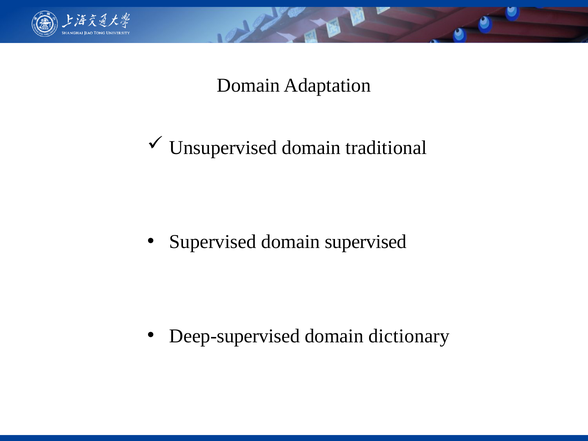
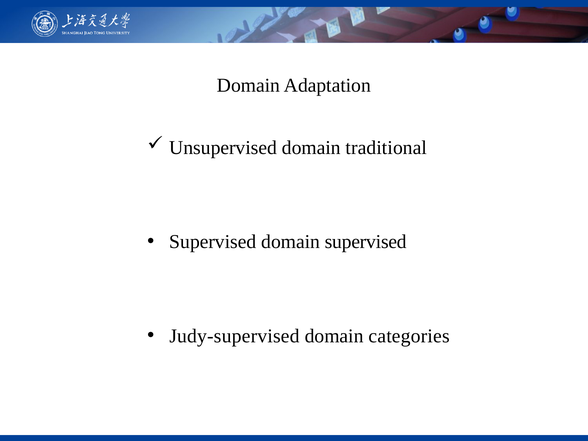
Deep-supervised: Deep-supervised -> Judy-supervised (235, 336)
dictionary: dictionary -> categories (409, 336)
